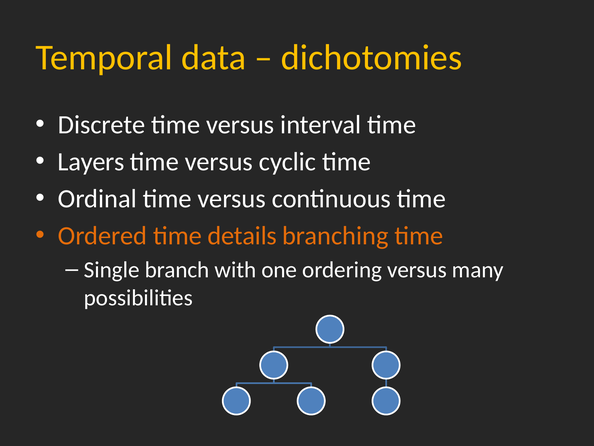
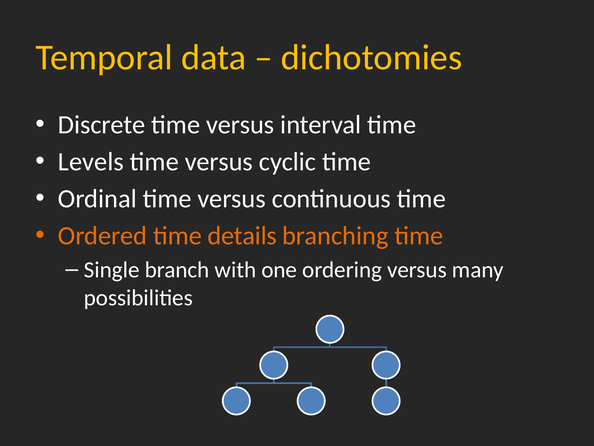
Layers: Layers -> Levels (91, 162)
